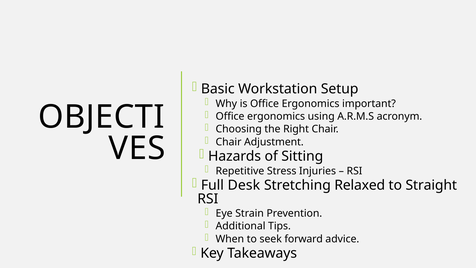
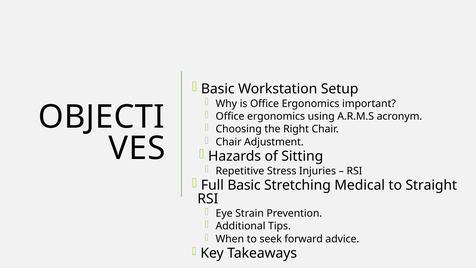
Full Desk: Desk -> Basic (244, 185)
Relaxed: Relaxed -> Medical (360, 185)
